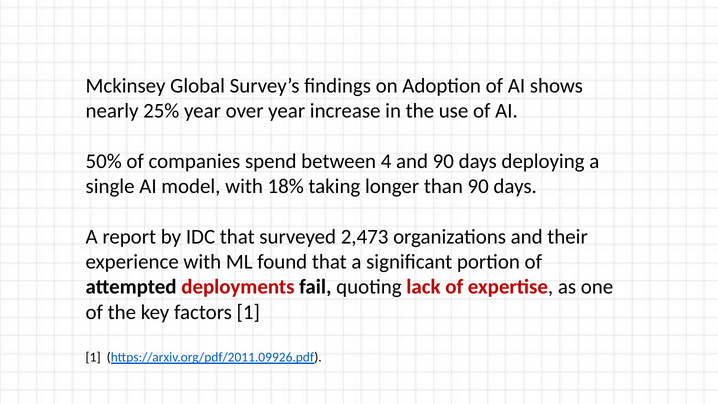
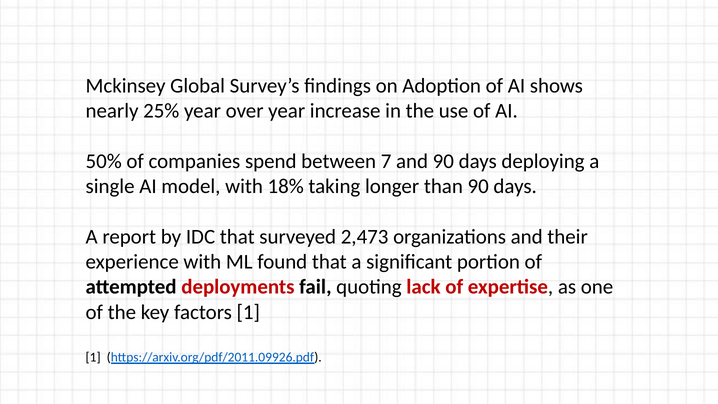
4: 4 -> 7 (386, 161)
